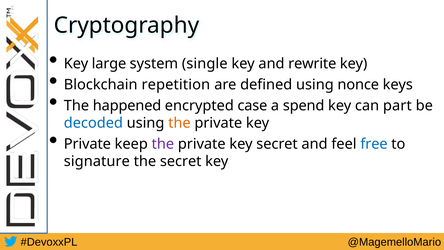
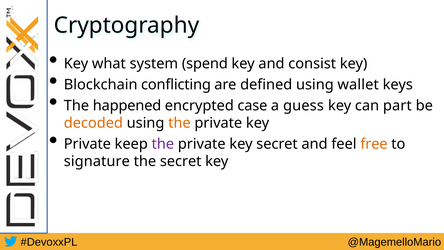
large: large -> what (109, 64)
single: single -> spend (205, 64)
rewrite: rewrite -> consist (312, 64)
repetition: repetition -> conflicting (176, 84)
nonce: nonce -> wallet (358, 84)
spend: spend -> guess (303, 105)
decoded colour: blue -> orange (93, 123)
free colour: blue -> orange (374, 144)
